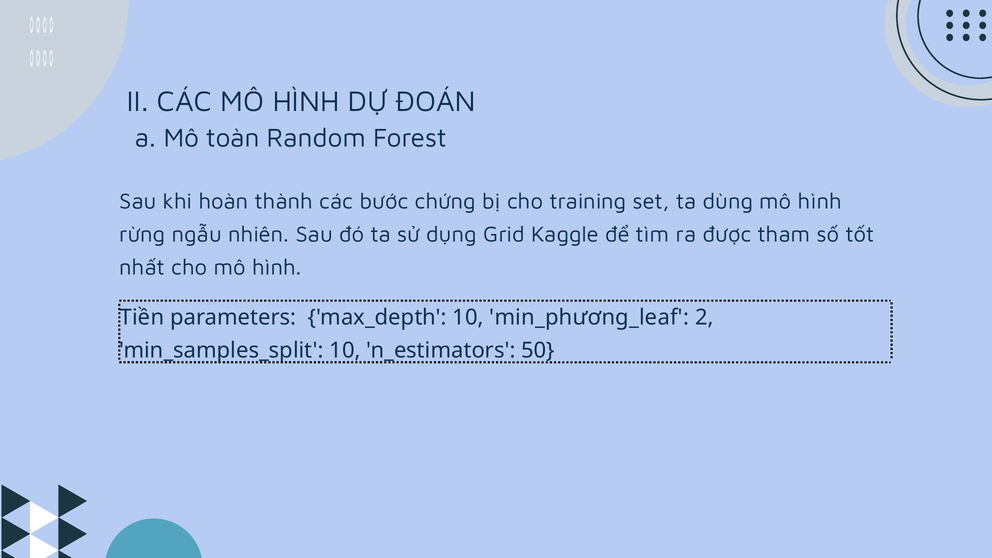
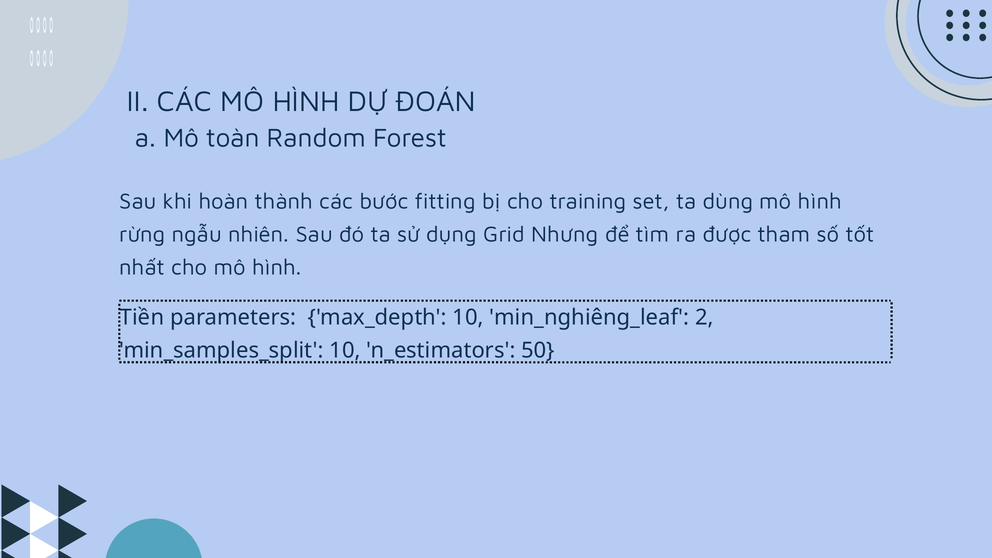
chứng: chứng -> fitting (445, 202)
Kaggle: Kaggle -> Nhưng (565, 235)
min_phương_leaf: min_phương_leaf -> min_nghiêng_leaf (589, 317)
